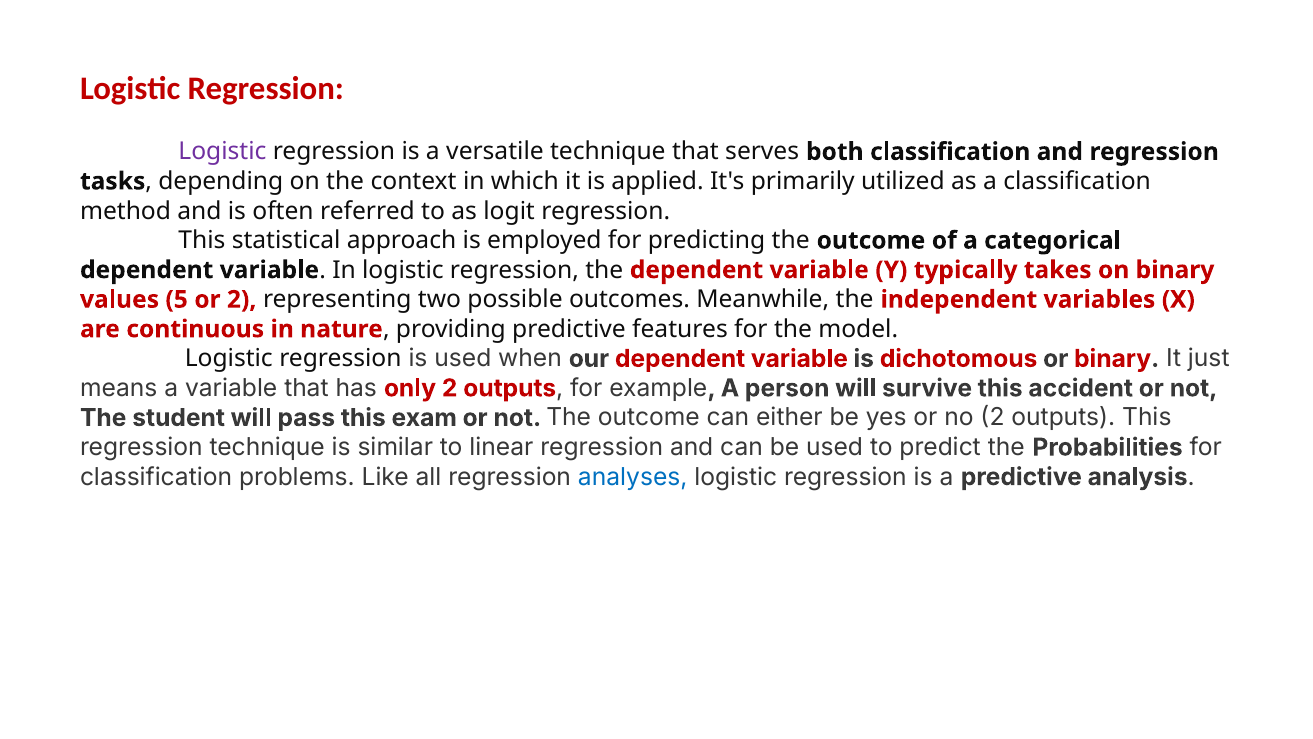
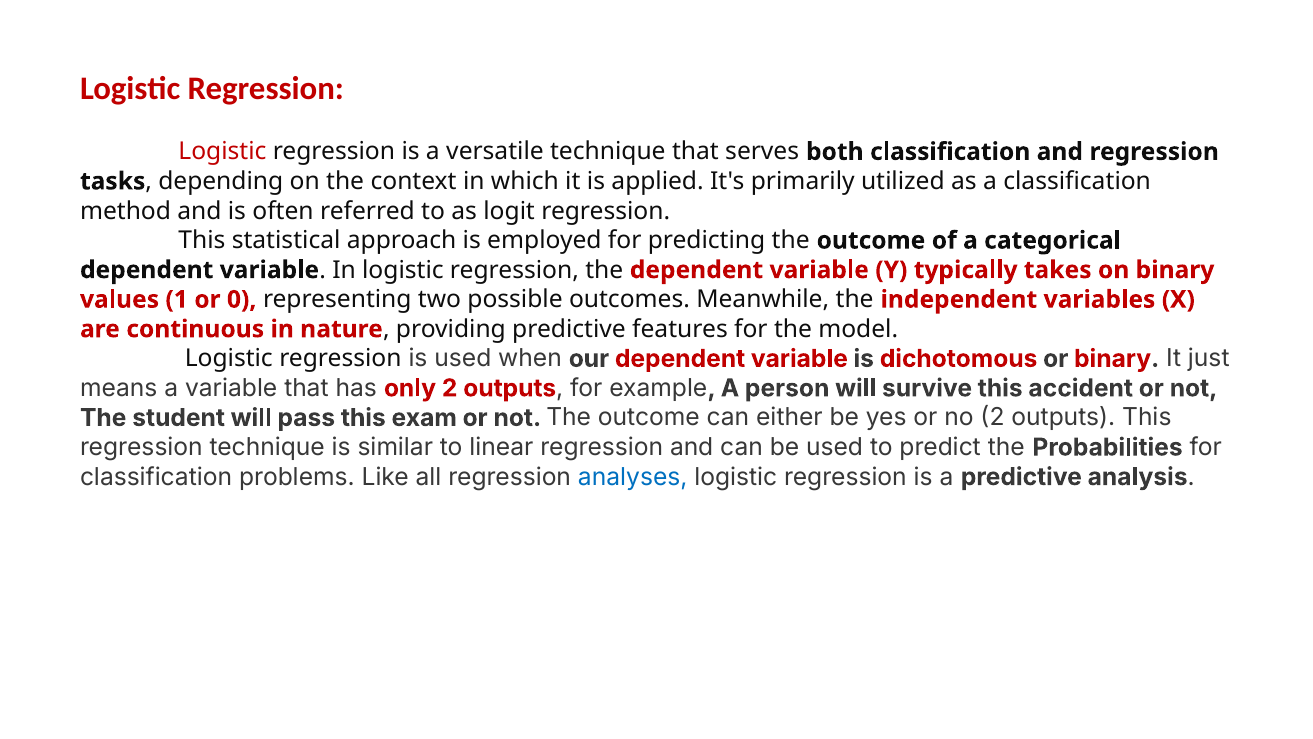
Logistic colour: purple -> red (222, 152)
5: 5 -> 1 (177, 299)
or 2: 2 -> 0 (242, 299)
